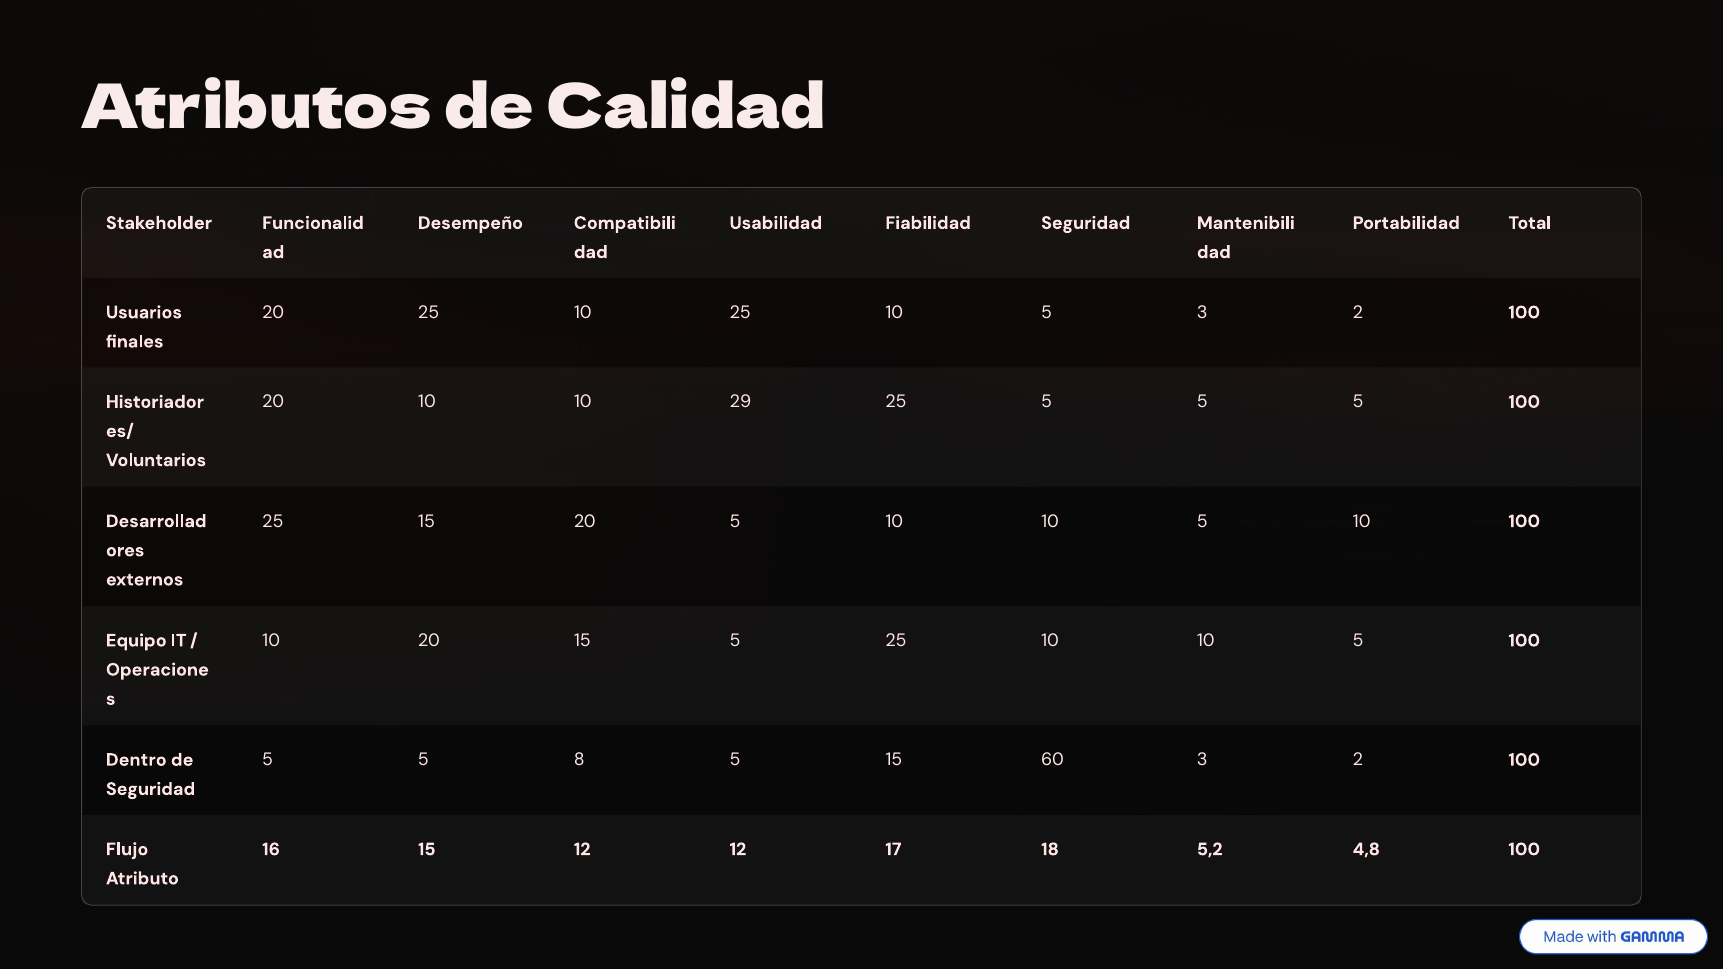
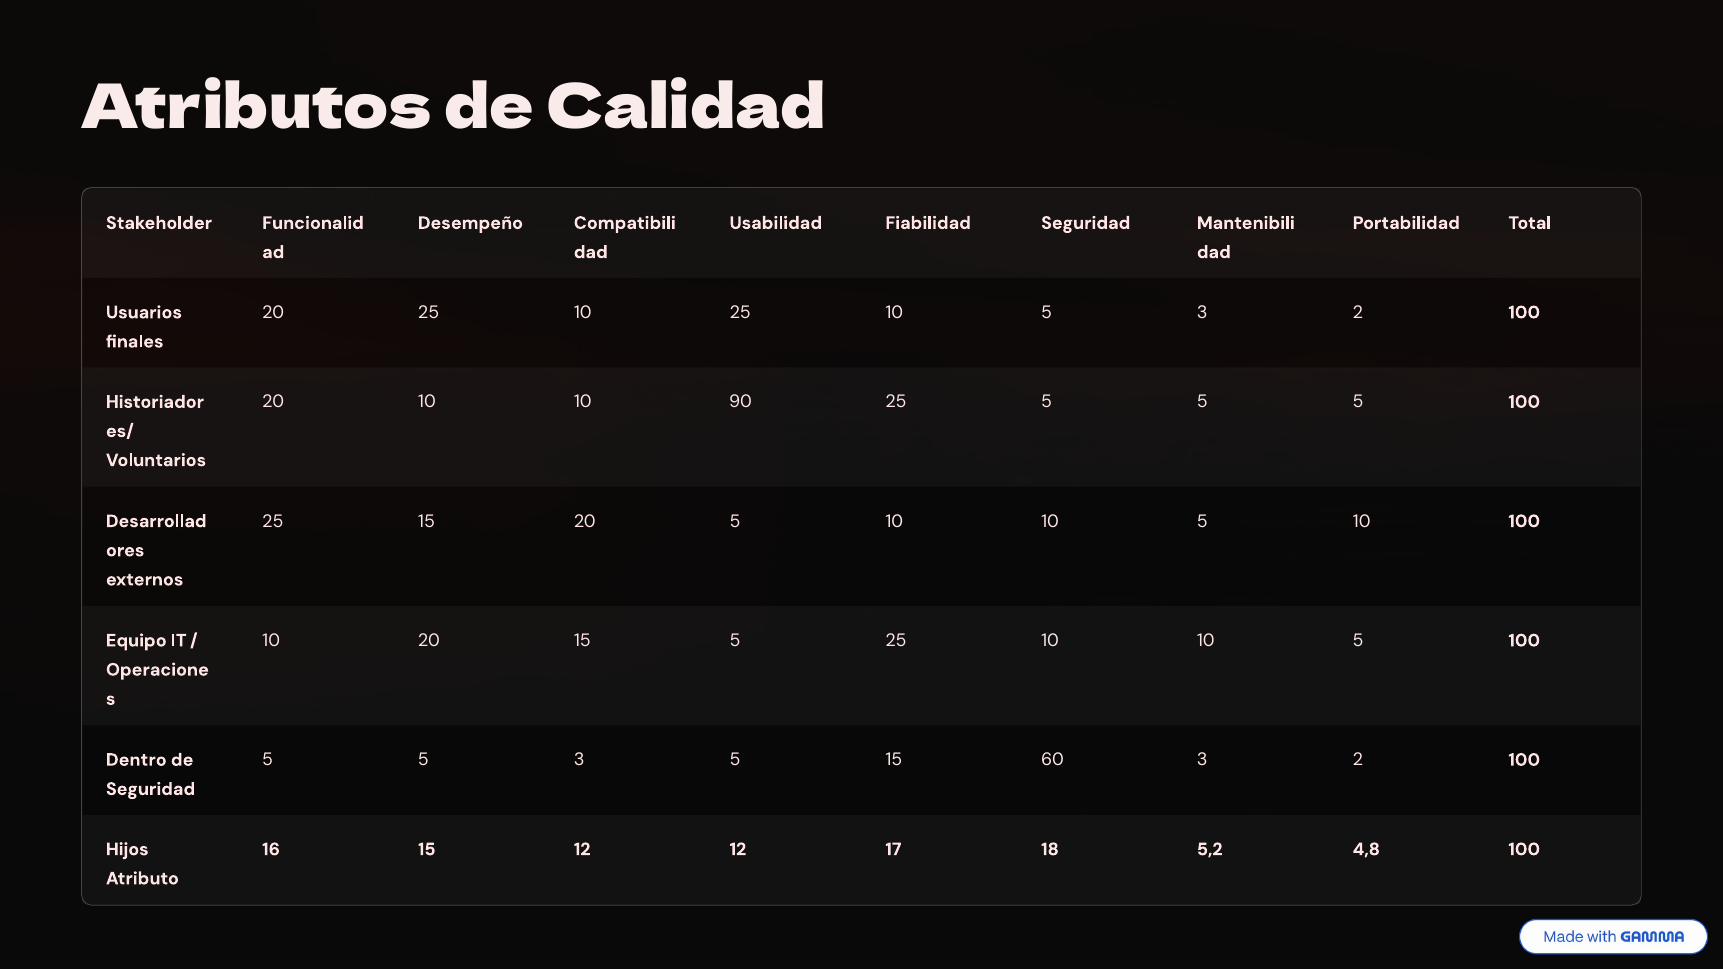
29: 29 -> 90 (741, 402)
5 5 8: 8 -> 3 (579, 760)
Flujo: Flujo -> Hijos (127, 849)
